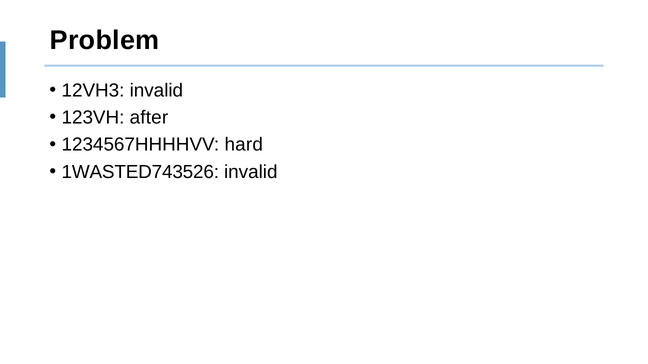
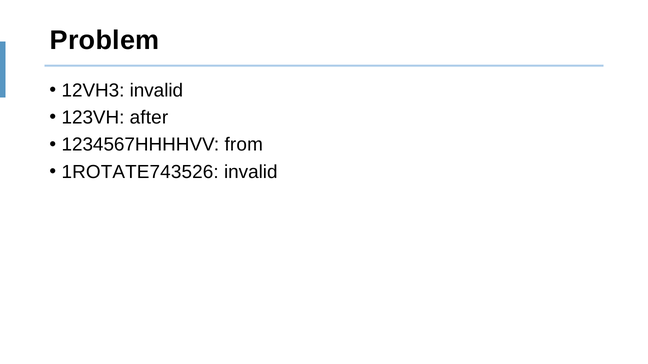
hard: hard -> from (244, 145)
1WASTED743526: 1WASTED743526 -> 1ROTATE743526 (140, 172)
